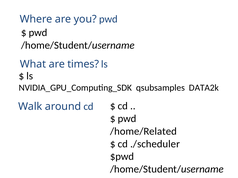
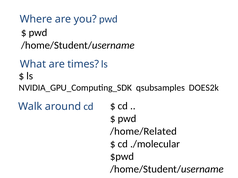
DATA2k: DATA2k -> DOES2k (204, 88)
./scheduler: ./scheduler -> ./molecular (155, 144)
